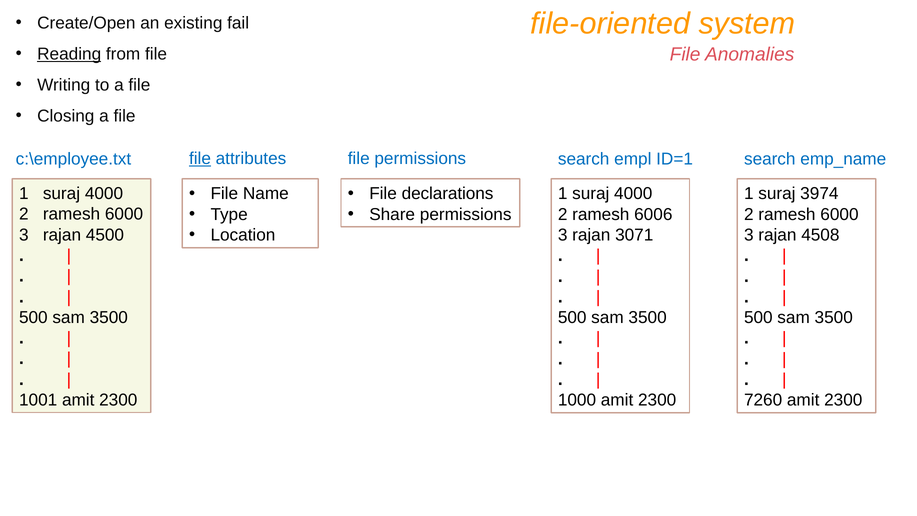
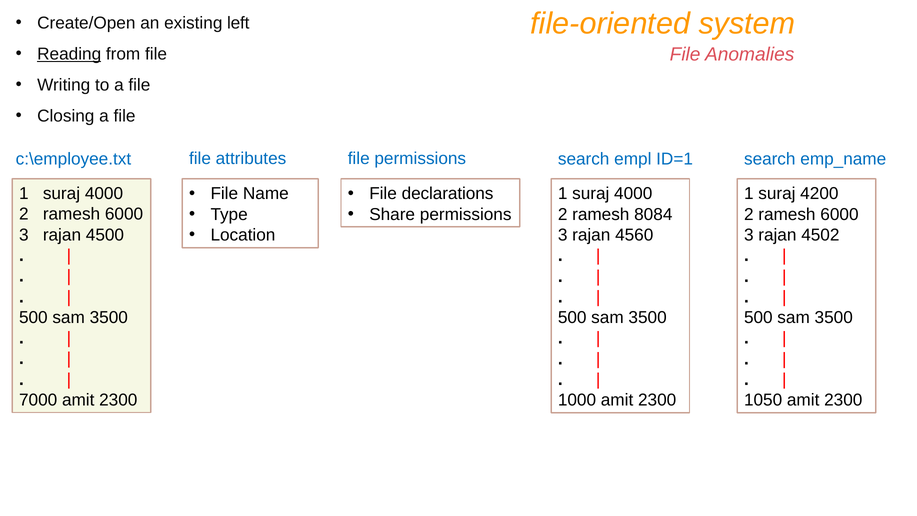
fail: fail -> left (238, 23)
file underline: present -> none (200, 158)
3974: 3974 -> 4200 (819, 194)
6006: 6006 -> 8084 (653, 214)
3071: 3071 -> 4560 (634, 235)
4508: 4508 -> 4502 (820, 235)
1001: 1001 -> 7000 (38, 400)
7260: 7260 -> 1050 (763, 400)
